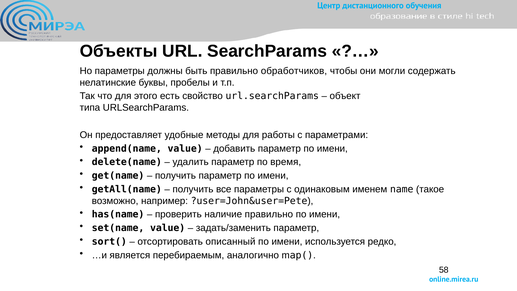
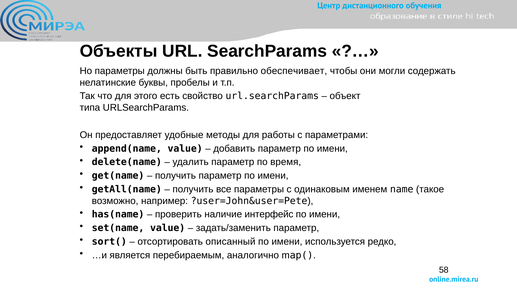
обработчиков: обработчиков -> обеспечивает (294, 71)
наличие правильно: правильно -> интерфейс (269, 214)
